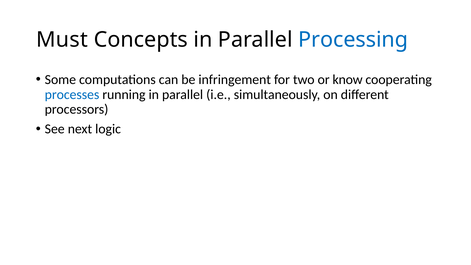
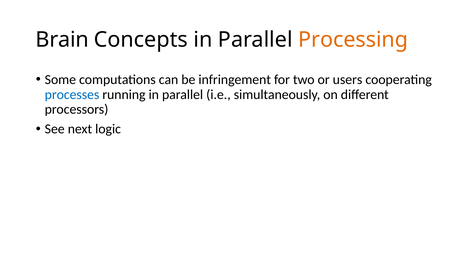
Must: Must -> Brain (62, 40)
Processing colour: blue -> orange (353, 40)
know: know -> users (348, 80)
